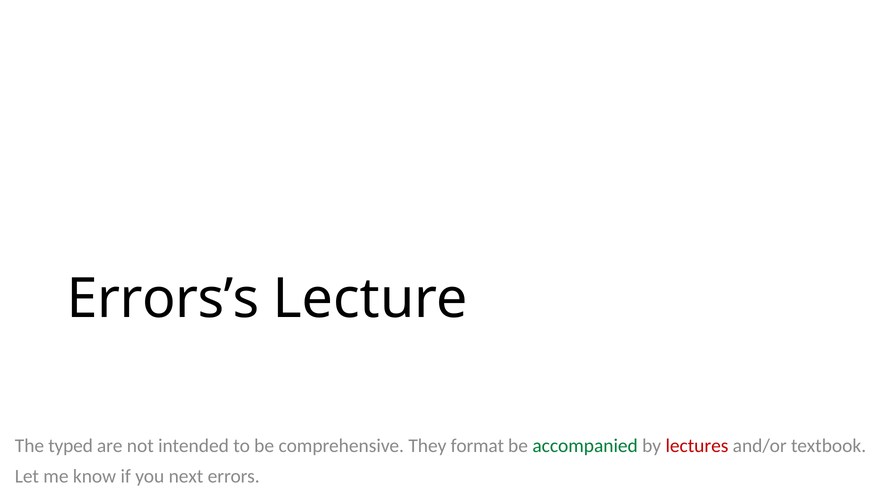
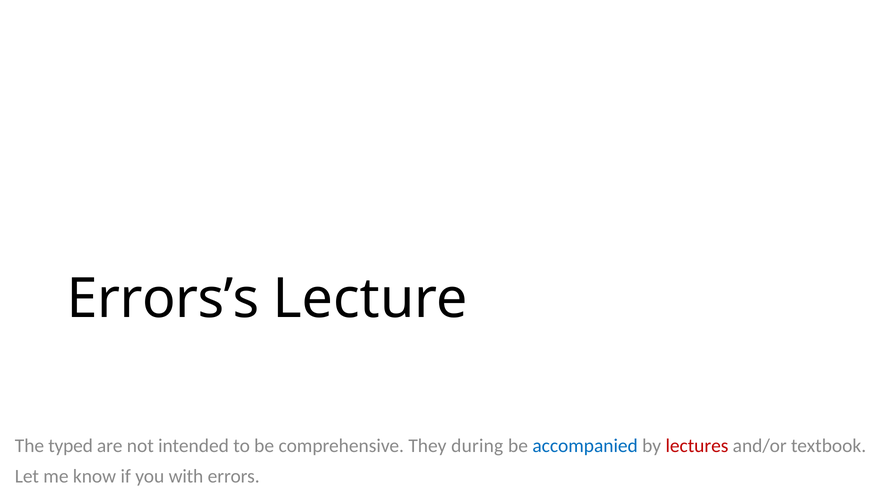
format: format -> during (477, 446)
accompanied colour: green -> blue (585, 446)
next: next -> with (186, 476)
